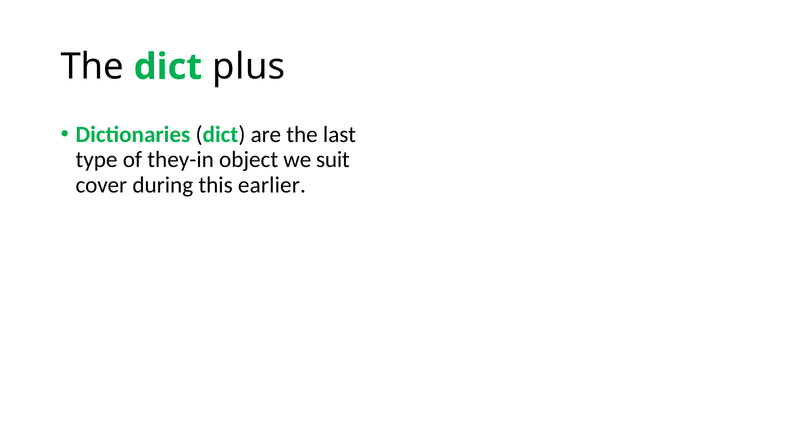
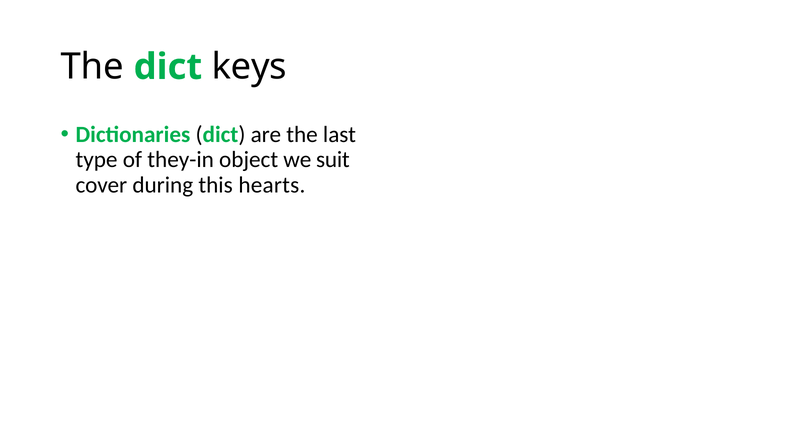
plus: plus -> keys (249, 67)
earlier: earlier -> hearts (272, 185)
